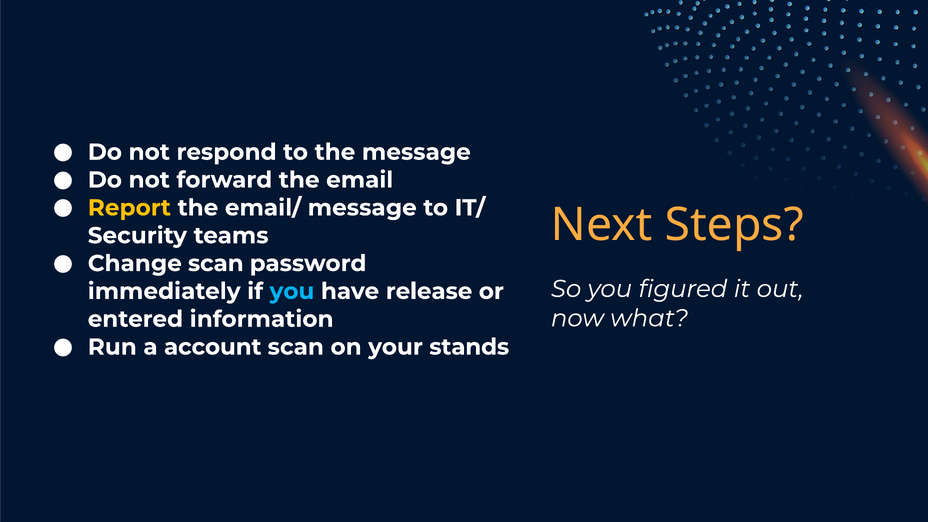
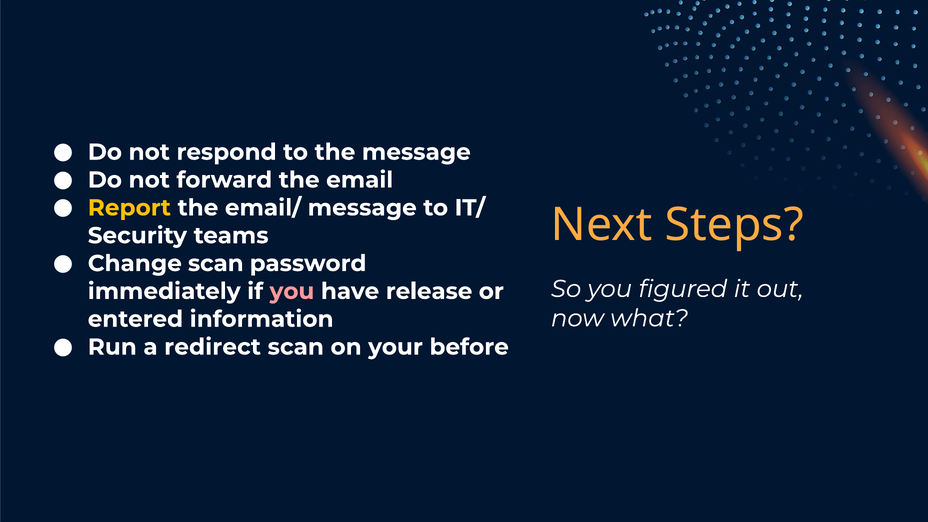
you colour: light blue -> pink (292, 291)
account: account -> redirect (213, 347)
stands: stands -> before (469, 347)
